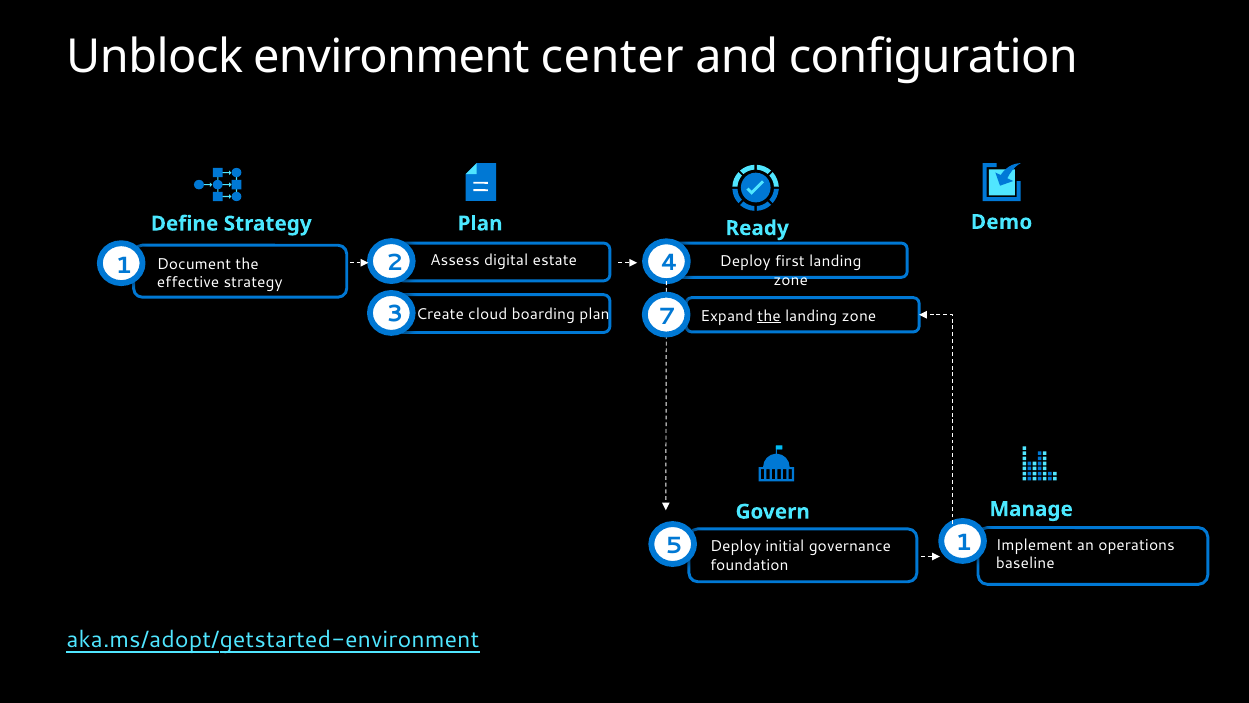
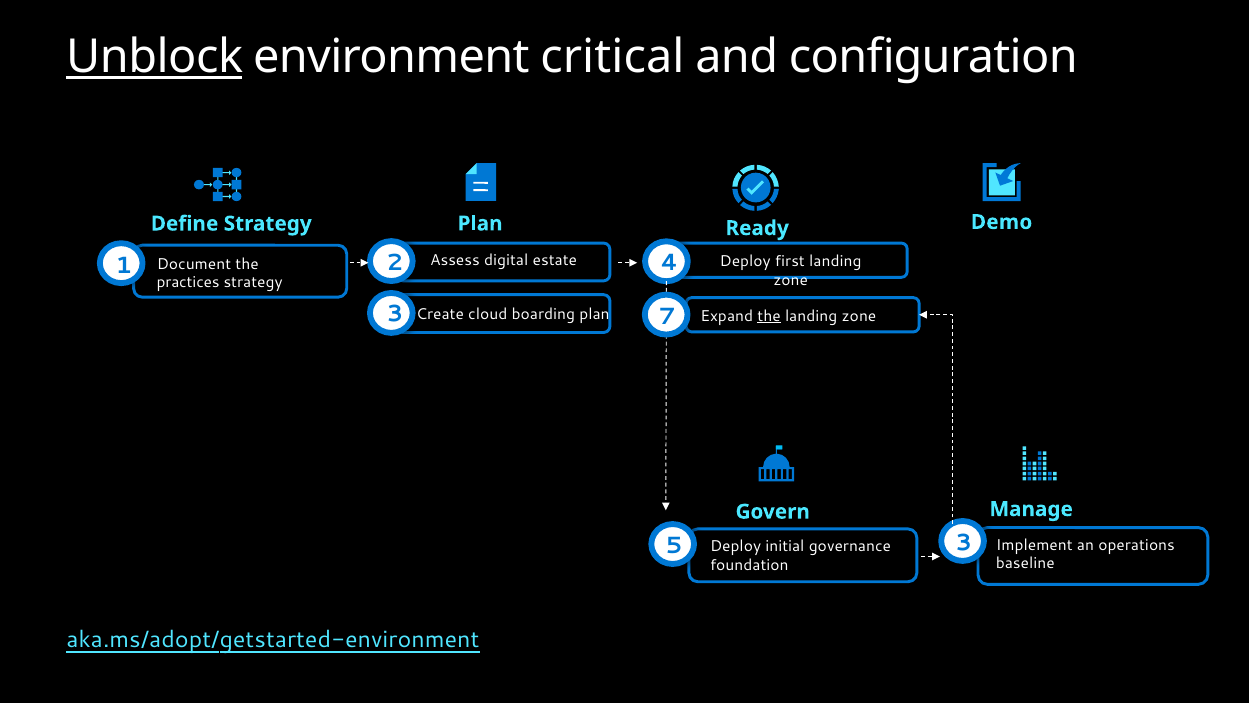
Unblock underline: none -> present (155, 57)
center: center -> critical (612, 57)
effective: effective -> practices (188, 283)
5 1: 1 -> 3 (964, 543)
